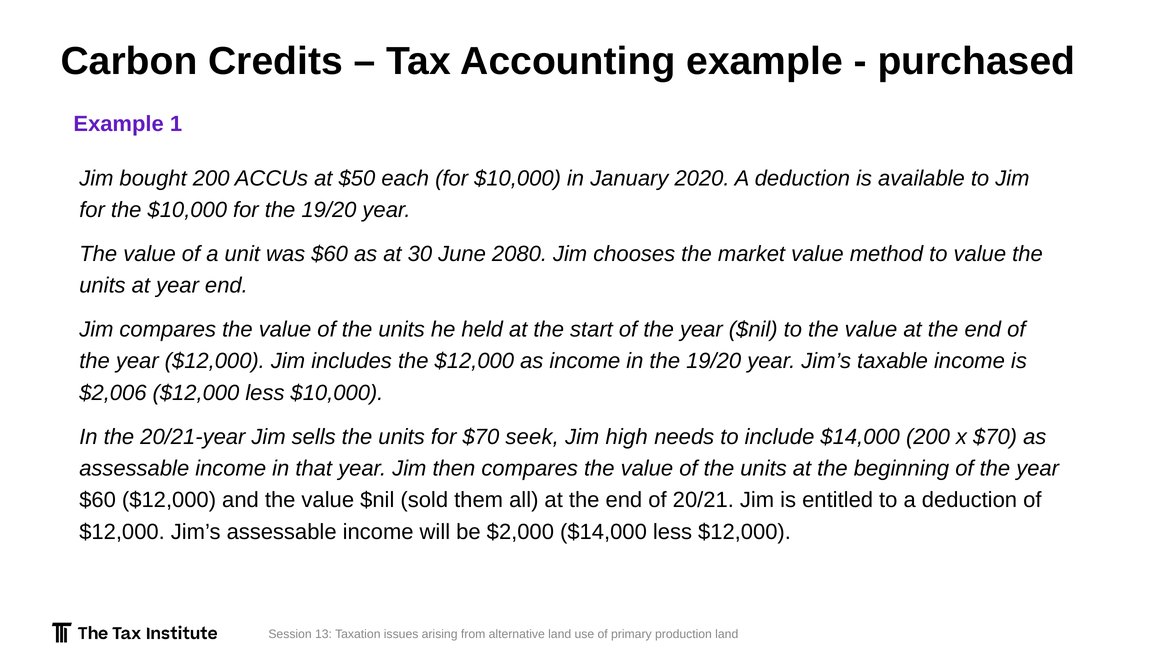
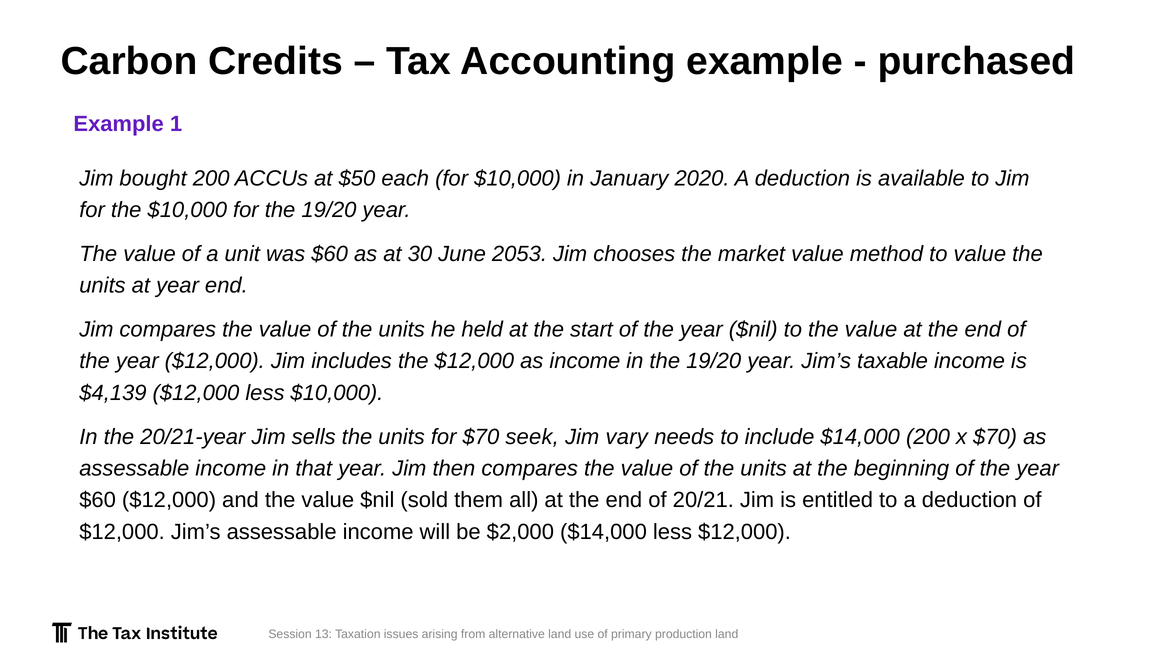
2080: 2080 -> 2053 (519, 254)
$2,006: $2,006 -> $4,139 (113, 393)
high: high -> vary (627, 437)
